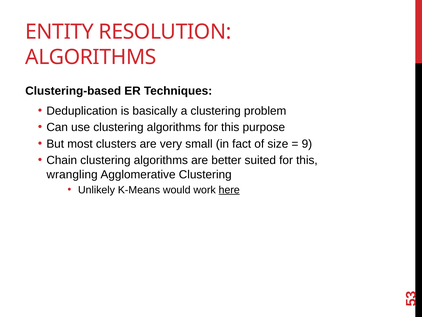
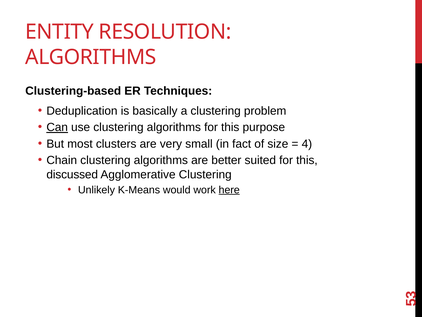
Can underline: none -> present (57, 127)
9: 9 -> 4 (307, 144)
wrangling: wrangling -> discussed (72, 174)
